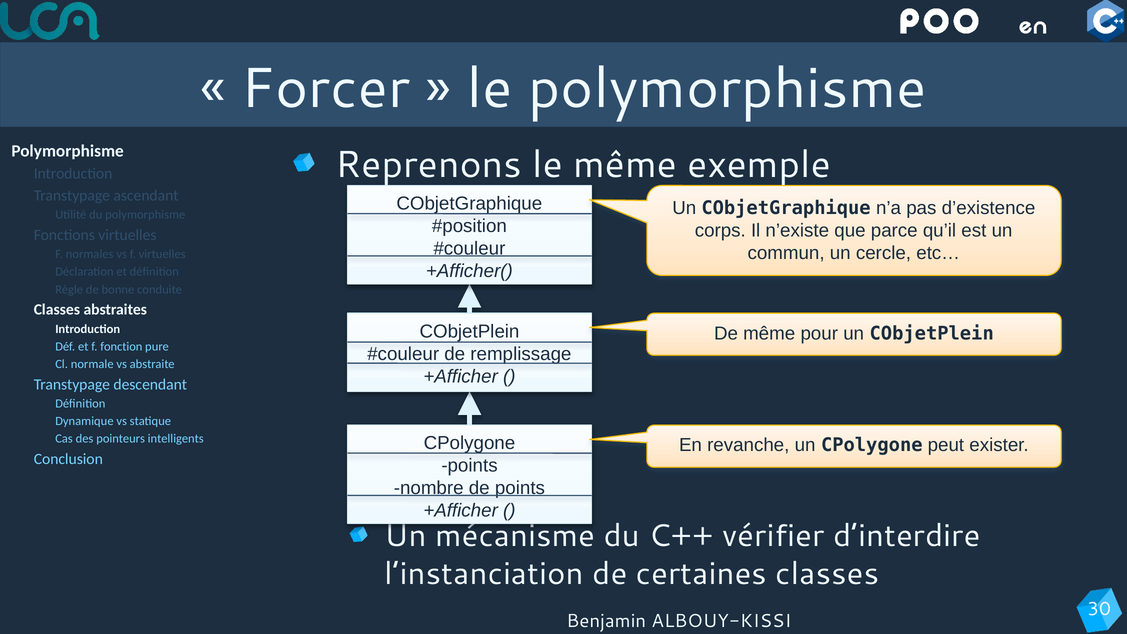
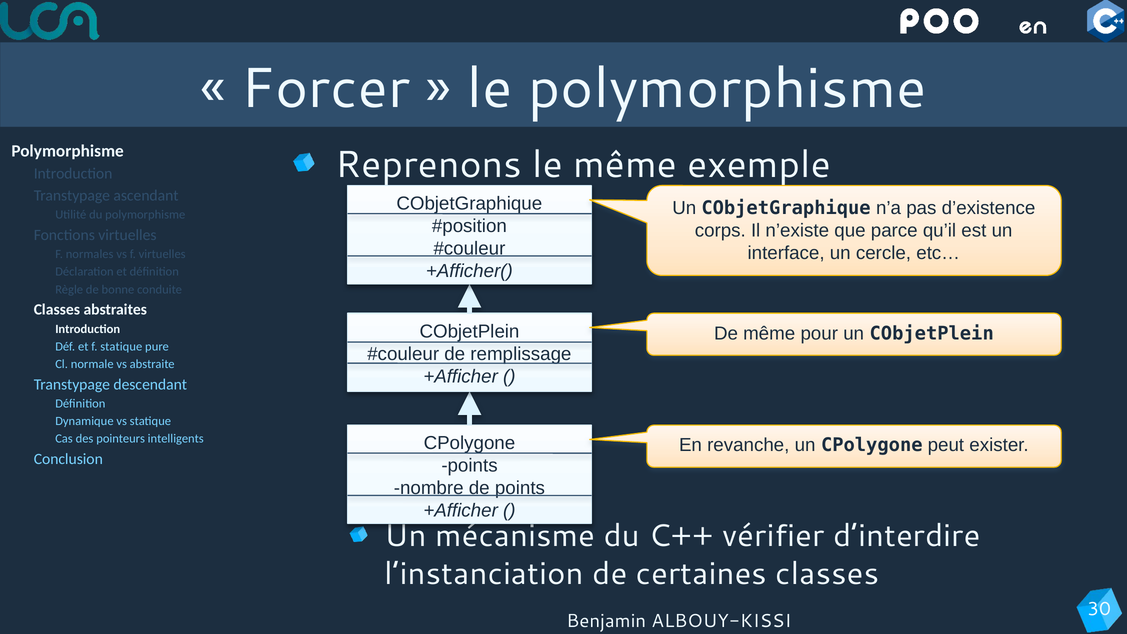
commun: commun -> interface (786, 253)
f fonction: fonction -> statique (121, 347)
